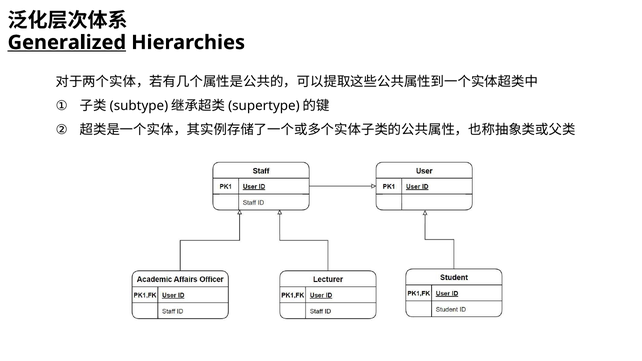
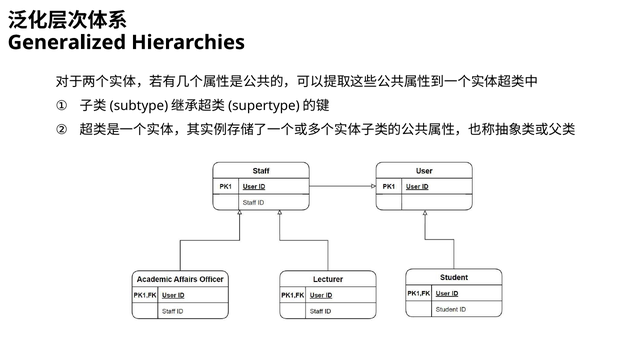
Generalized underline: present -> none (67, 43)
